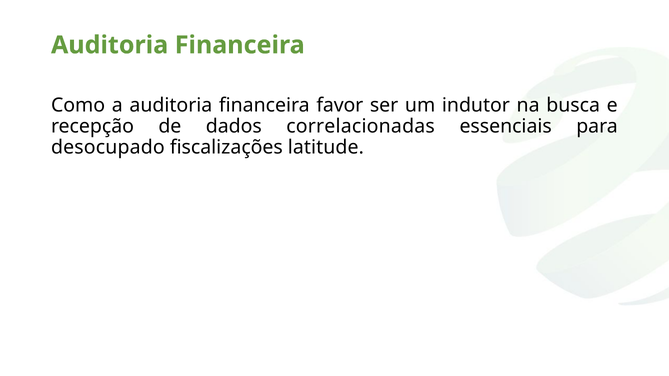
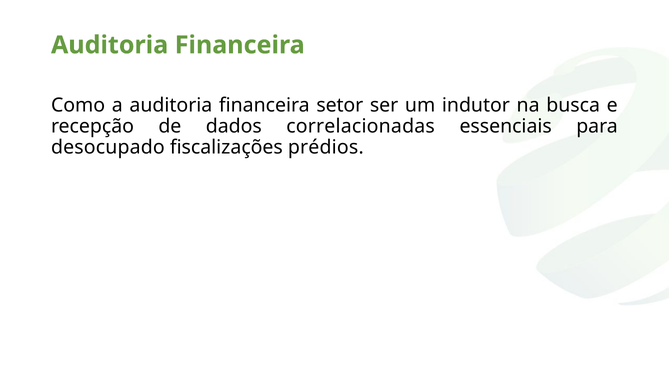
favor: favor -> setor (340, 105)
latitude: latitude -> prédios (326, 148)
